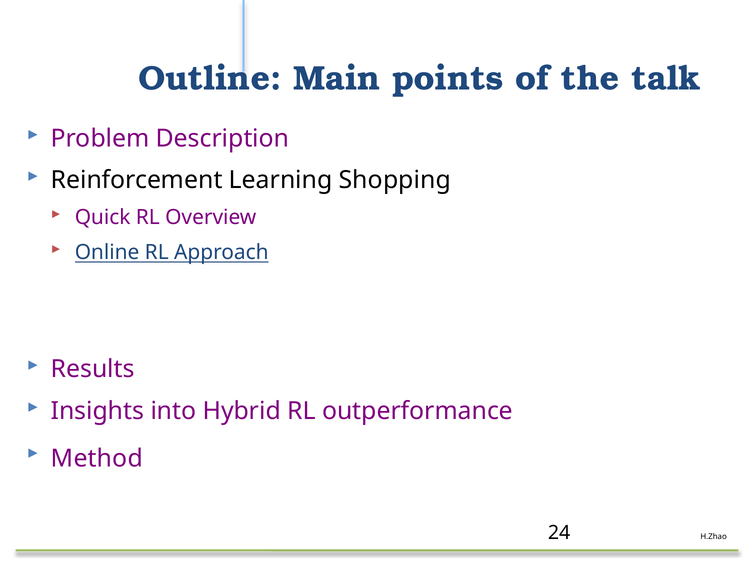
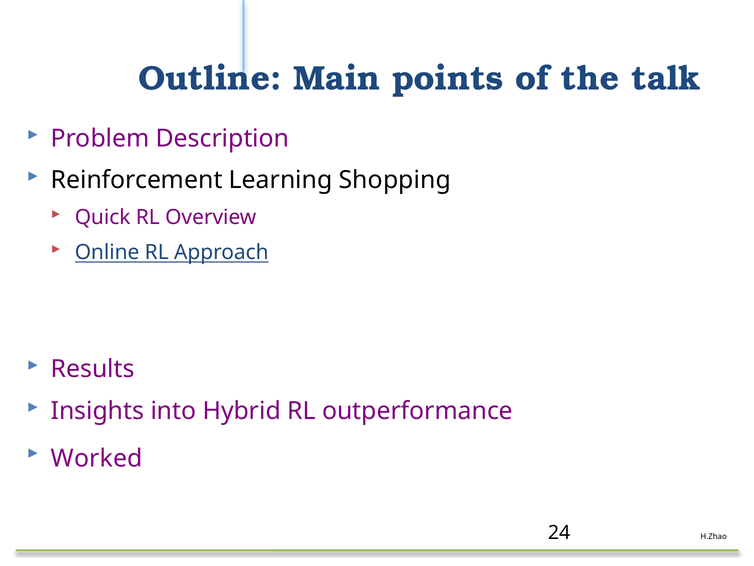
Method: Method -> Worked (97, 458)
